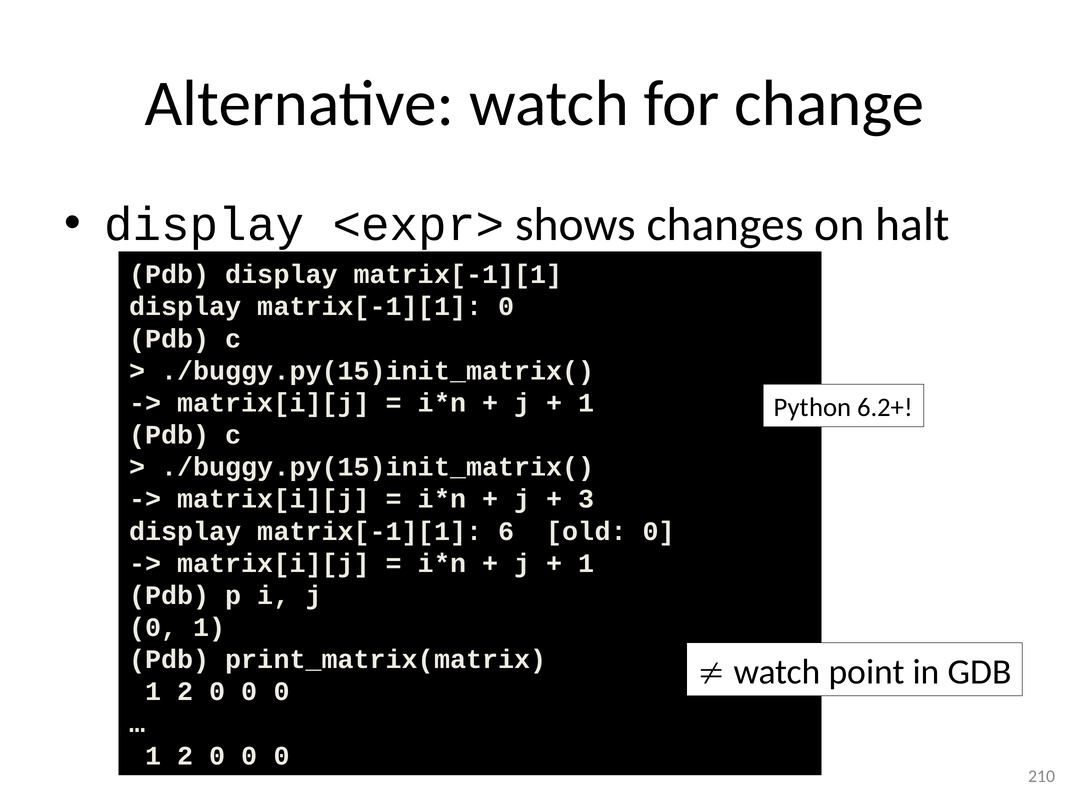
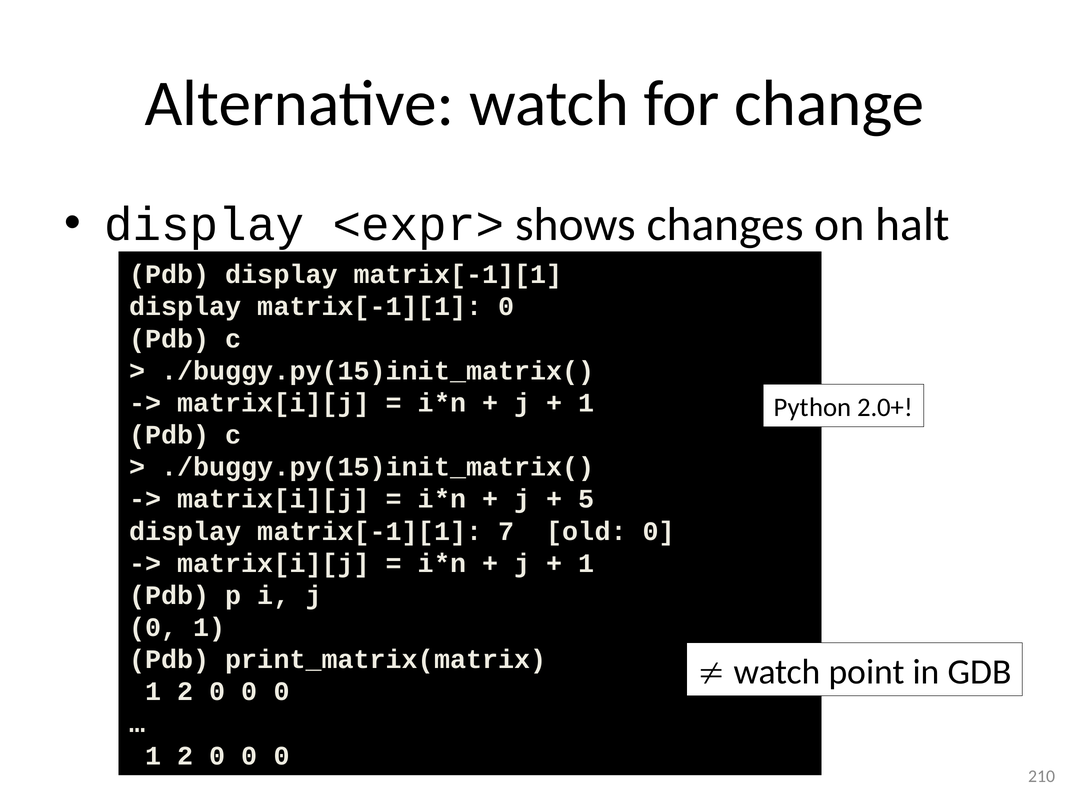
6.2+: 6.2+ -> 2.0+ (885, 408)
3: 3 -> 5 (586, 499)
6: 6 -> 7 (506, 532)
